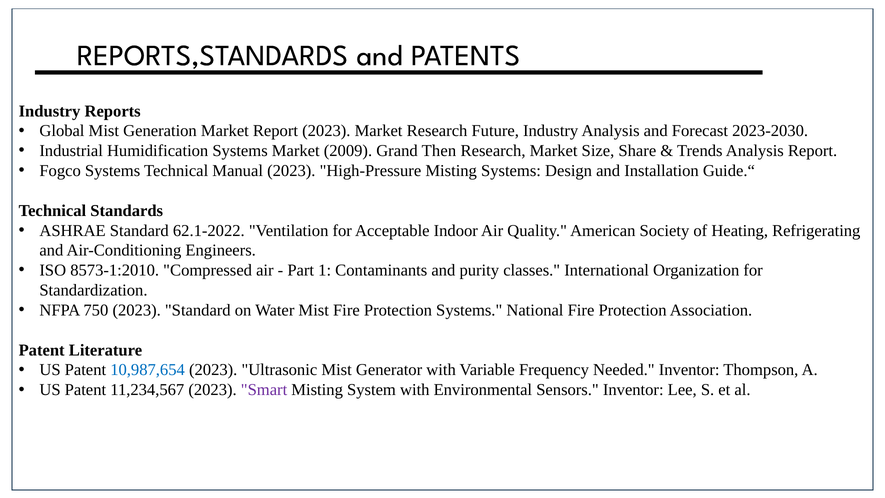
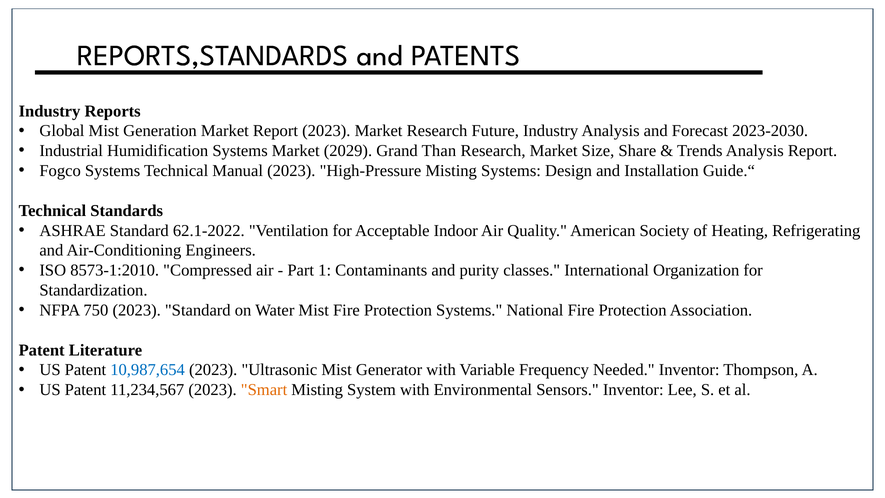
2009: 2009 -> 2029 (348, 151)
Then: Then -> Than (439, 151)
Smart colour: purple -> orange (264, 390)
